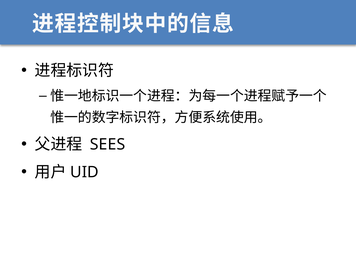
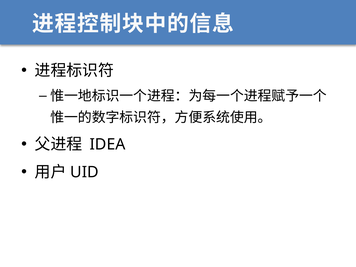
SEES: SEES -> IDEA (108, 144)
